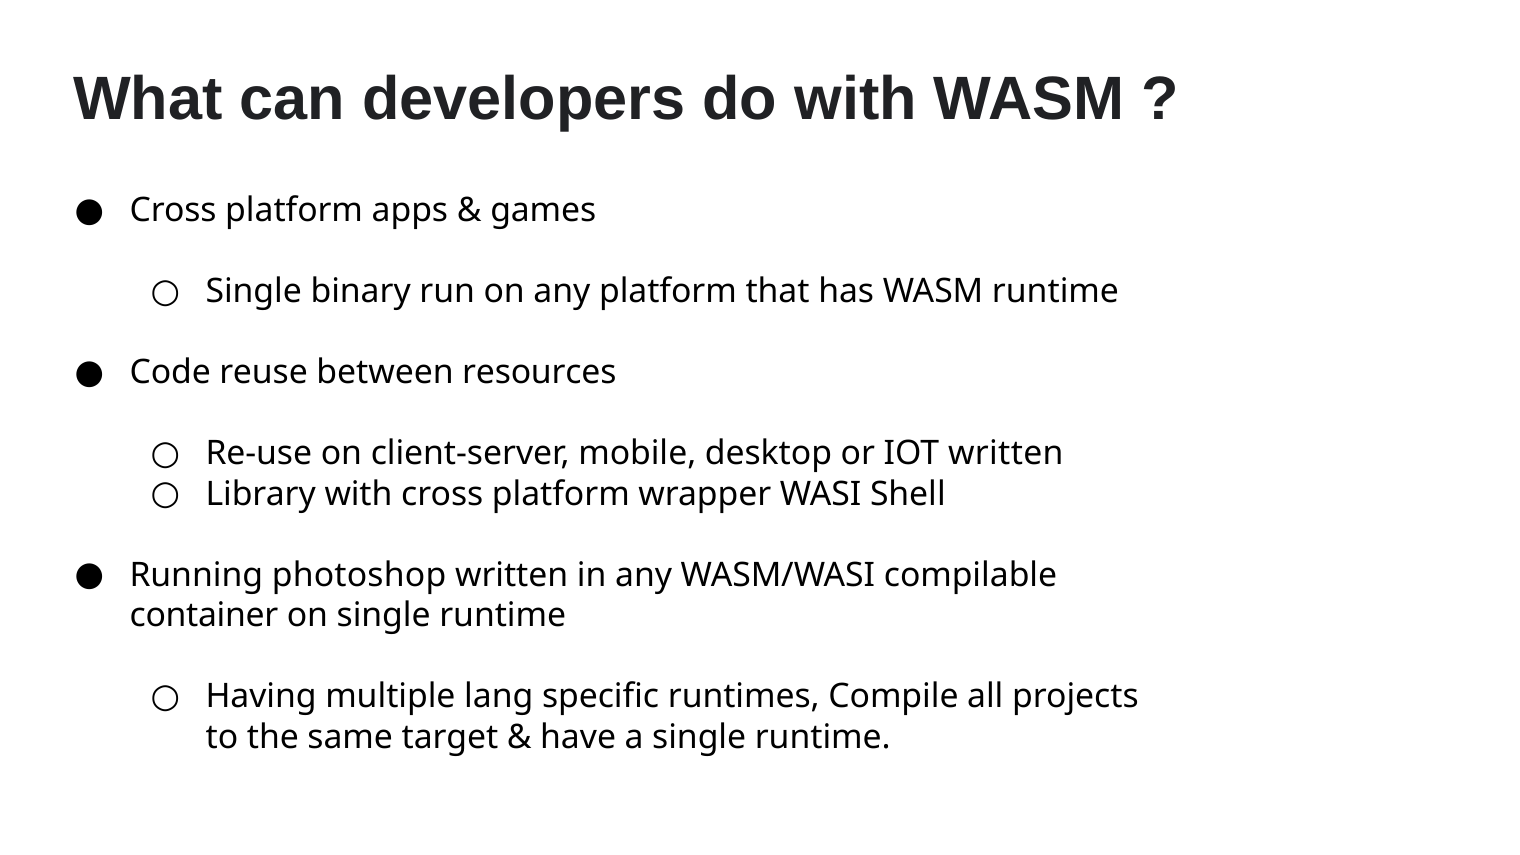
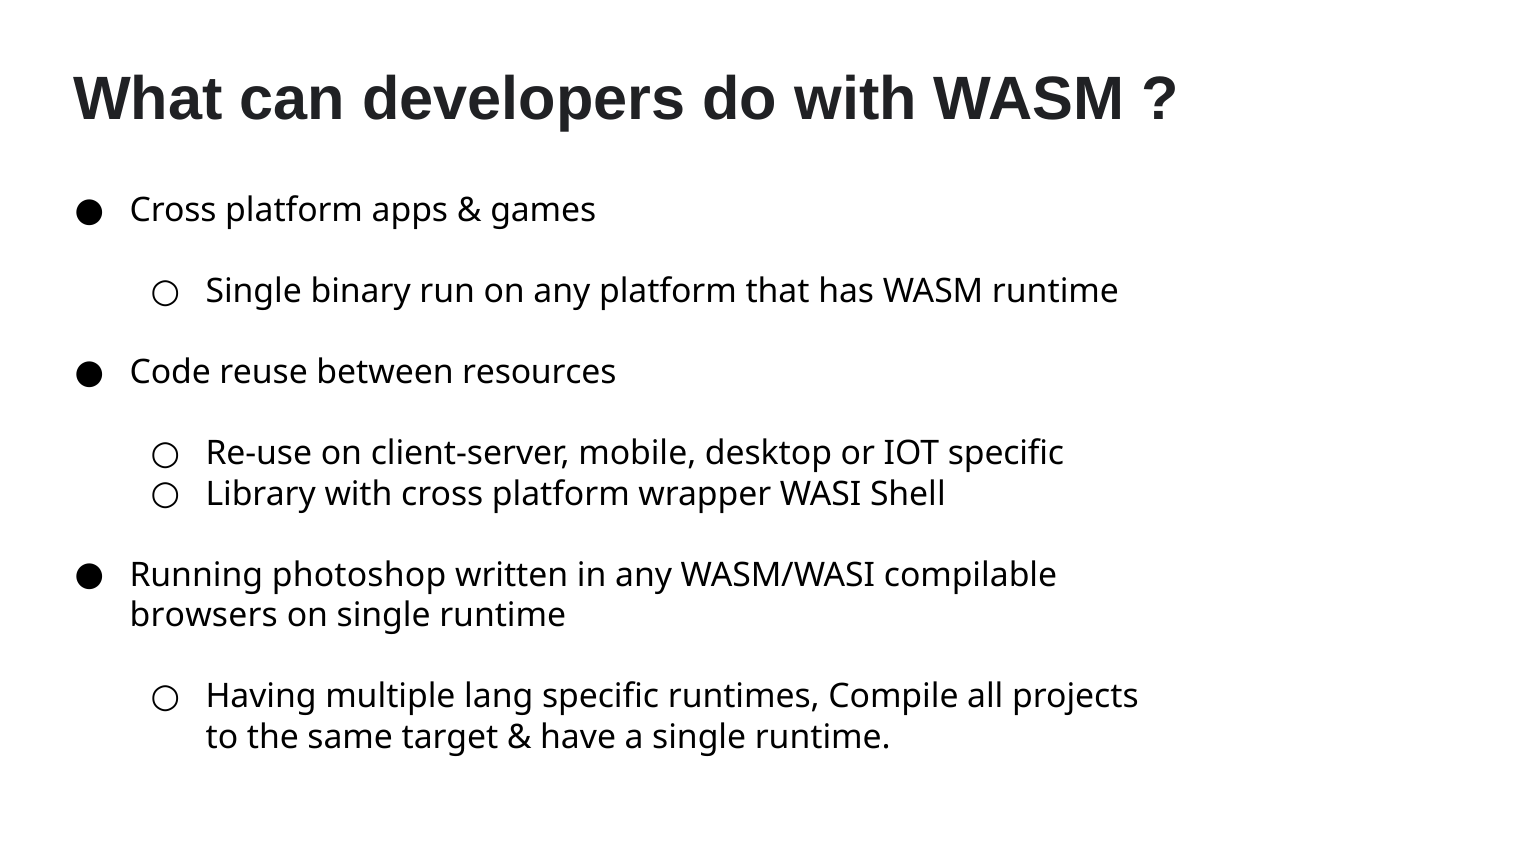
IOT written: written -> specific (1006, 454)
container: container -> browsers (204, 616)
